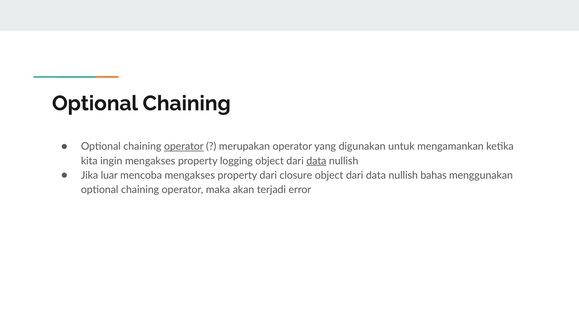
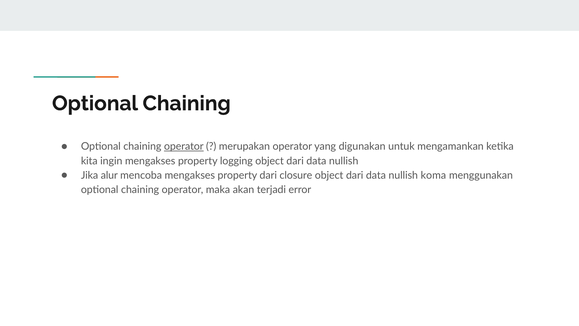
data underline: present -> none (316, 161)
luar: luar -> alur (109, 175)
bahas: bahas -> koma (433, 175)
